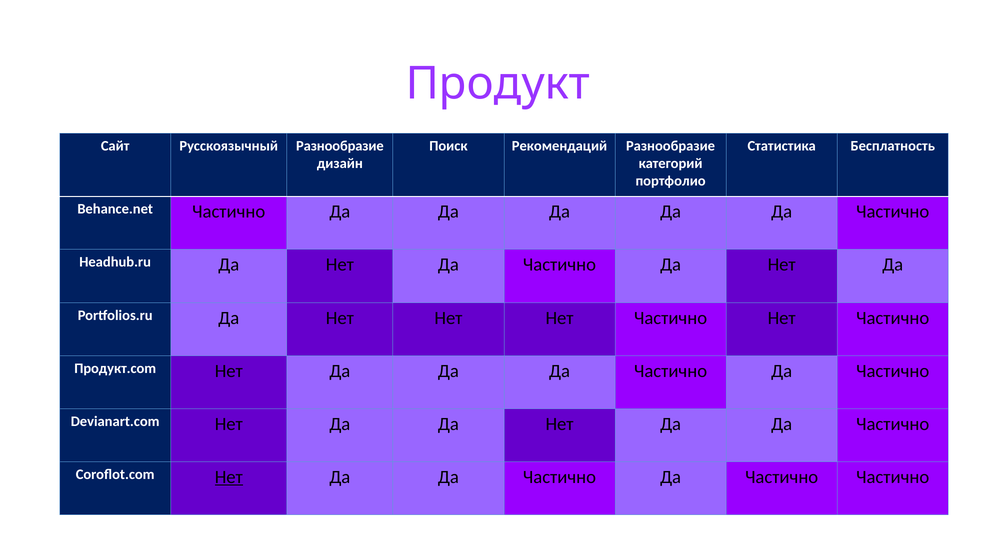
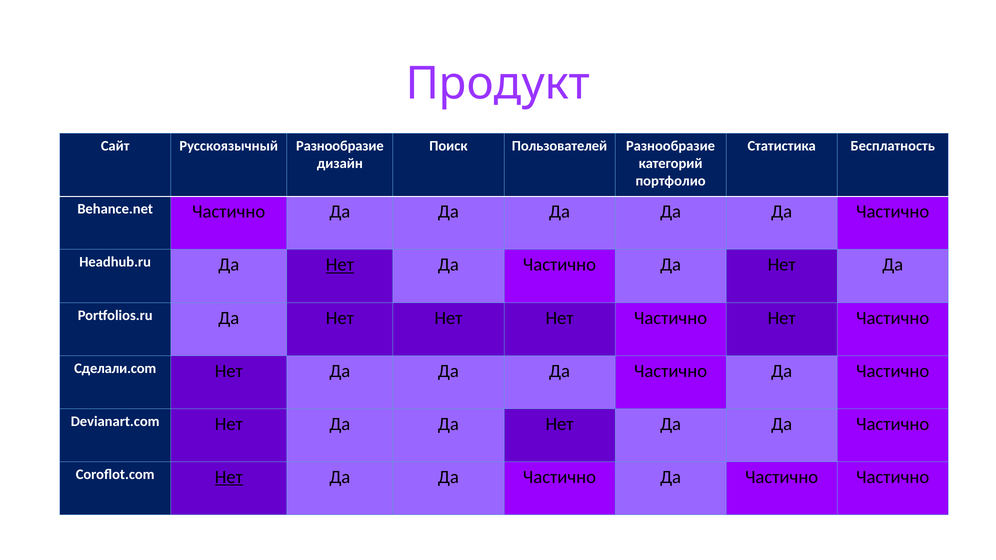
Рекомендаций: Рекомендаций -> Пользователей (560, 146)
Нет underline: none -> present (340, 265)
Продукт.com: Продукт.com -> Сделали.com (115, 368)
